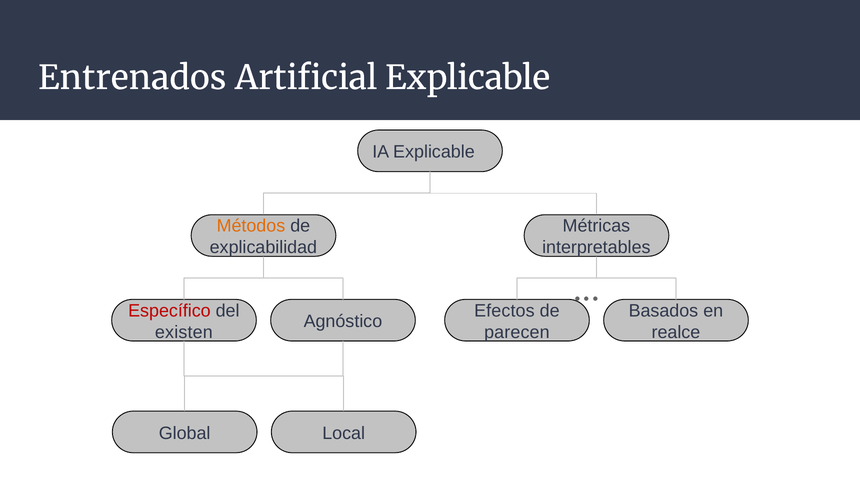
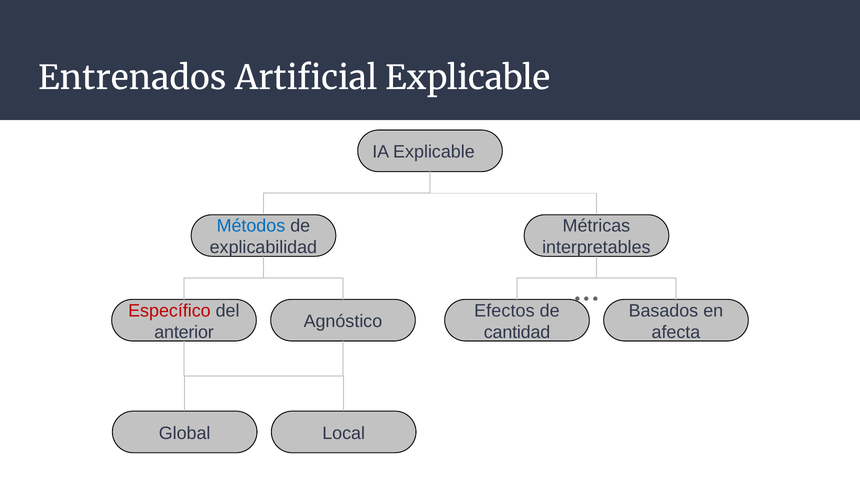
Métodos colour: orange -> blue (251, 226)
existen: existen -> anterior (184, 332)
parecen: parecen -> cantidad (517, 332)
realce: realce -> afecta (676, 332)
